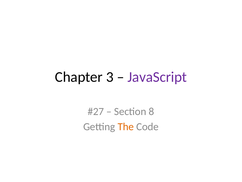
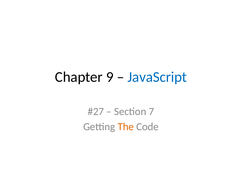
3: 3 -> 9 (110, 77)
JavaScript colour: purple -> blue (157, 77)
8: 8 -> 7 (151, 111)
